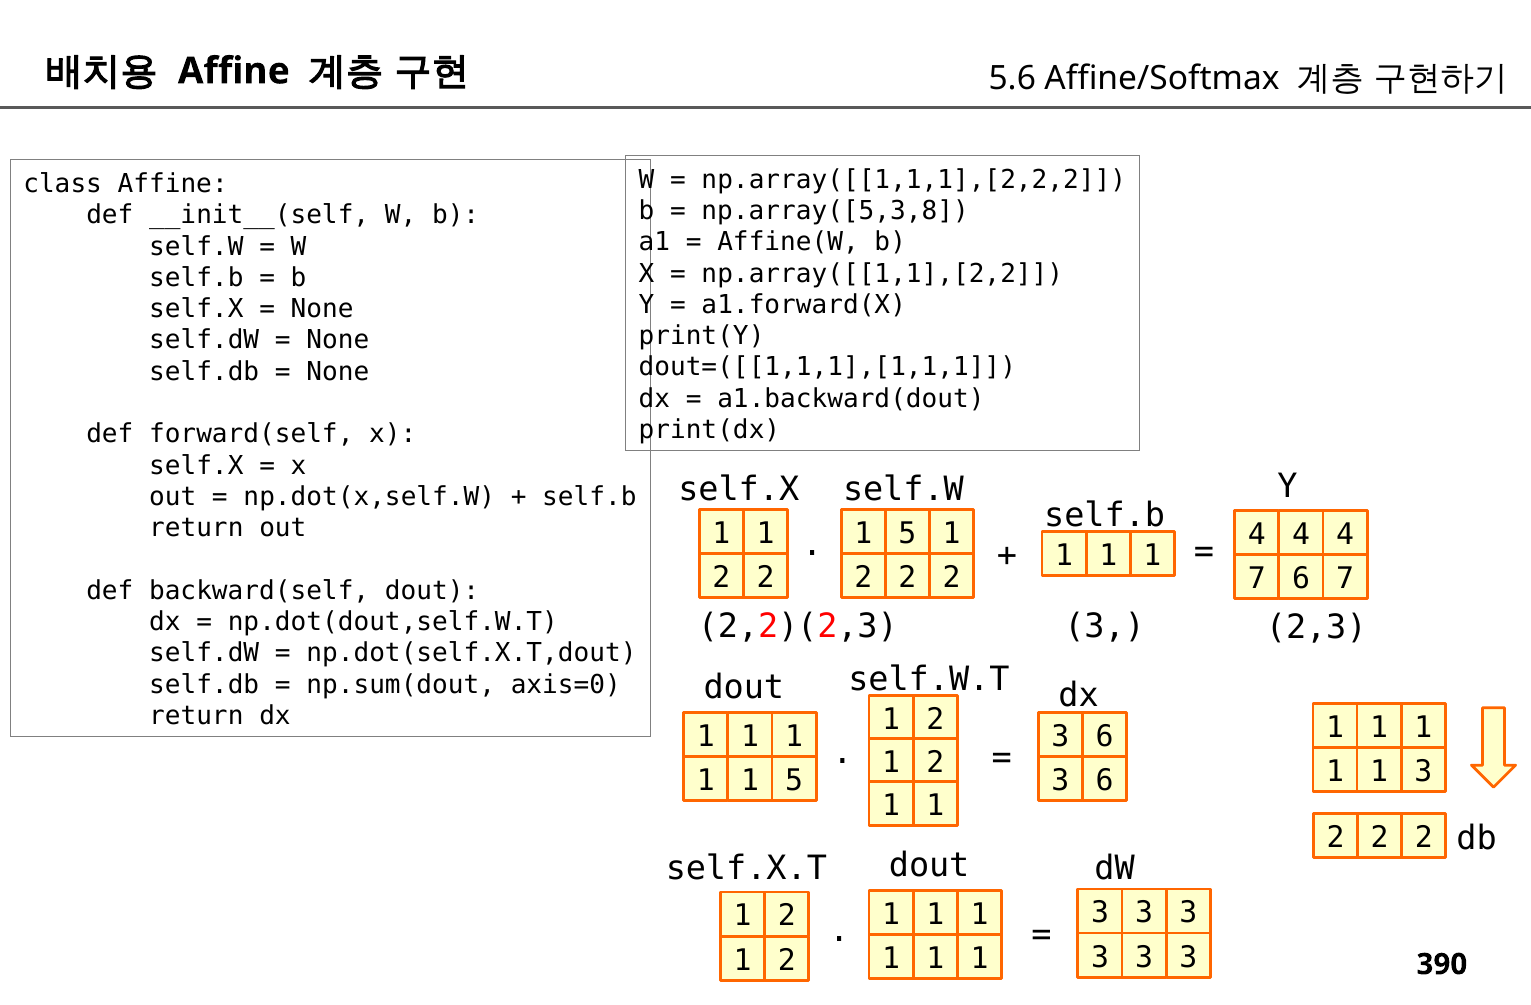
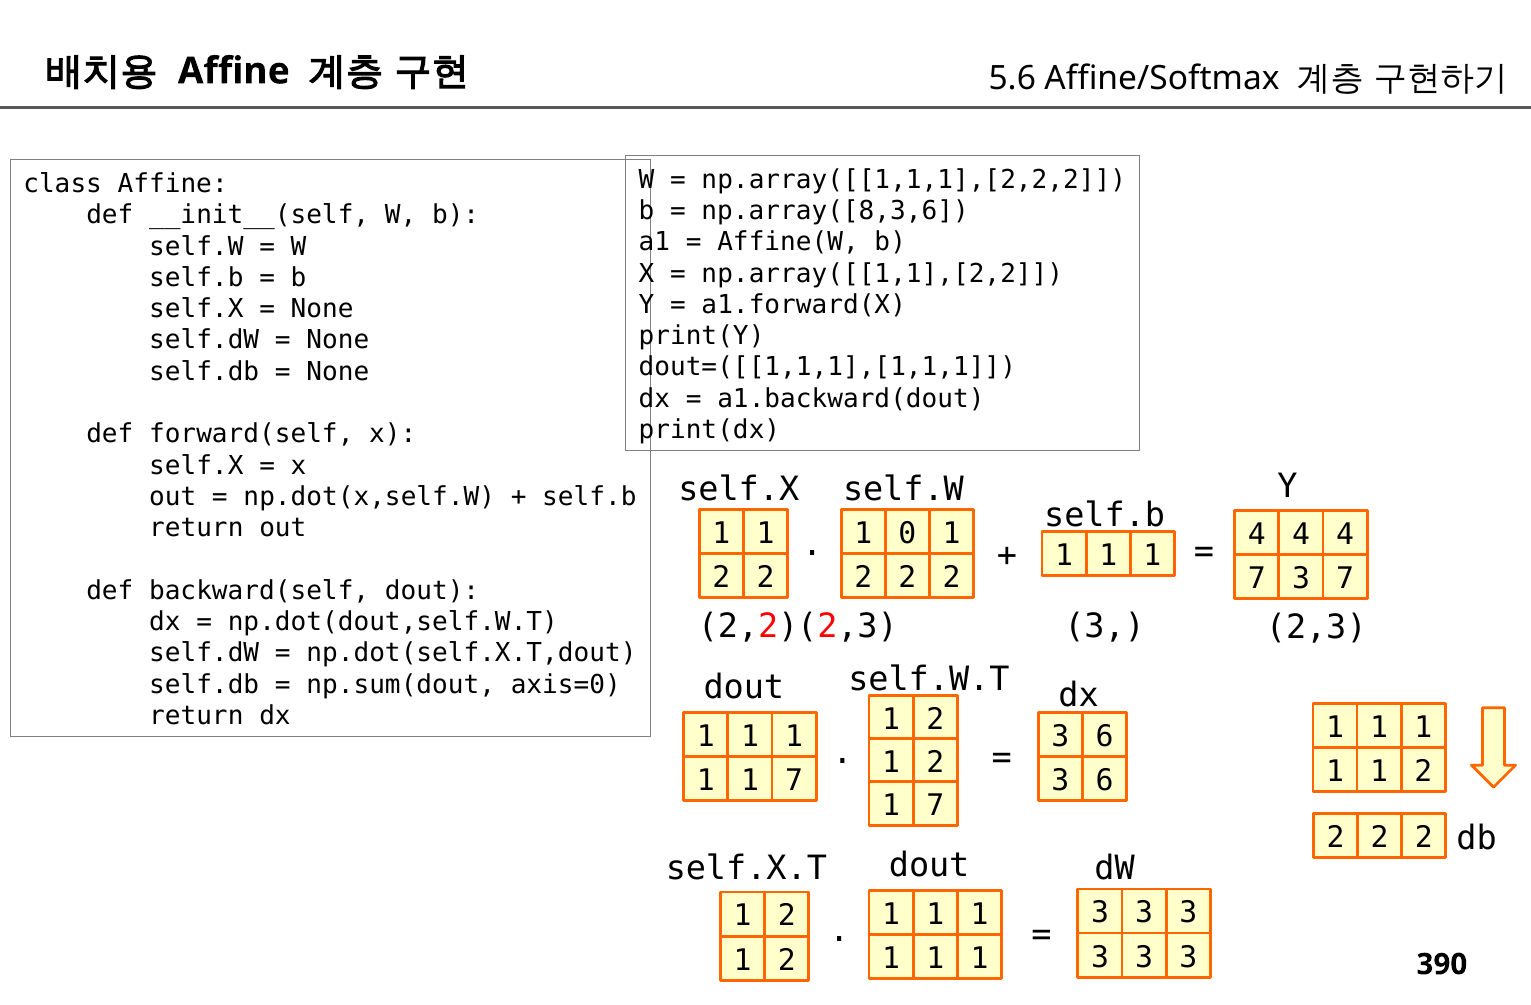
np.array([5,3,8: np.array([5,3,8 -> np.array([8,3,6 (835, 211)
5: 5 -> 0 (907, 534)
7 6: 6 -> 3 (1301, 579)
3: 3 -> 2 (1423, 772)
1 1 5: 5 -> 7 (794, 781)
1: 1 -> 7 (935, 806)
